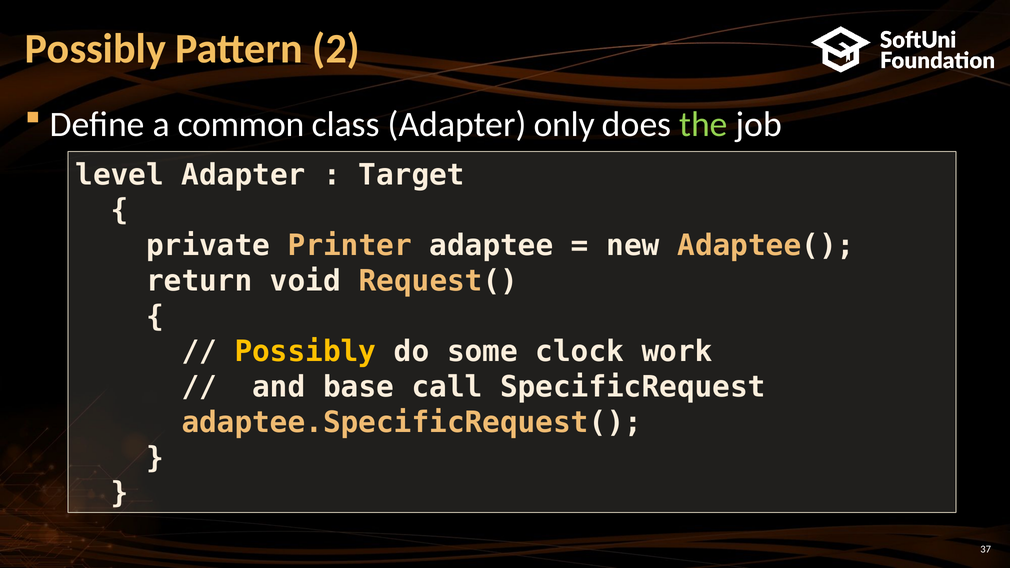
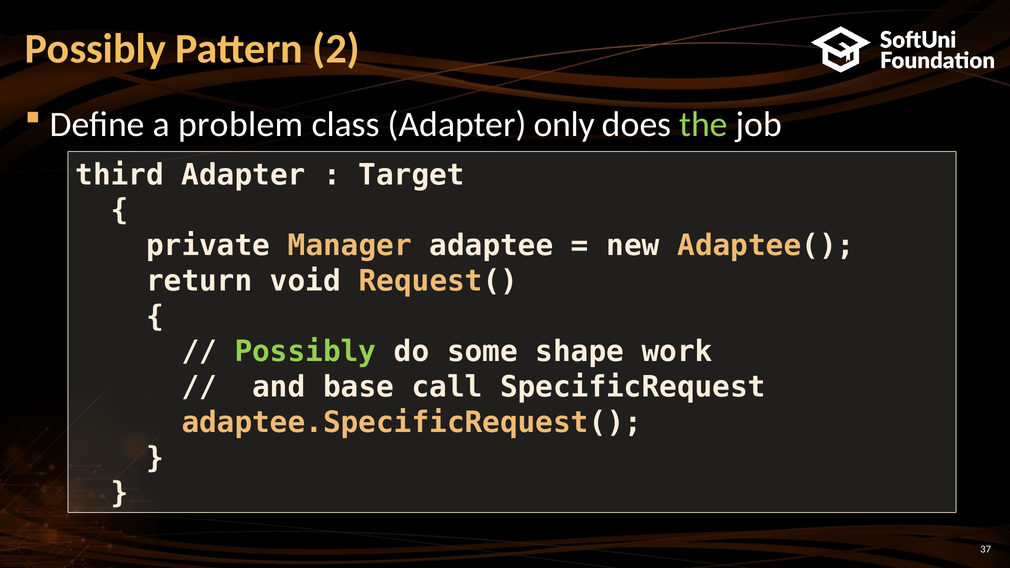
common: common -> problem (241, 124)
level: level -> third (120, 175)
Printer: Printer -> Manager (350, 246)
Possibly colour: yellow -> light green (305, 352)
clock: clock -> shape (580, 352)
